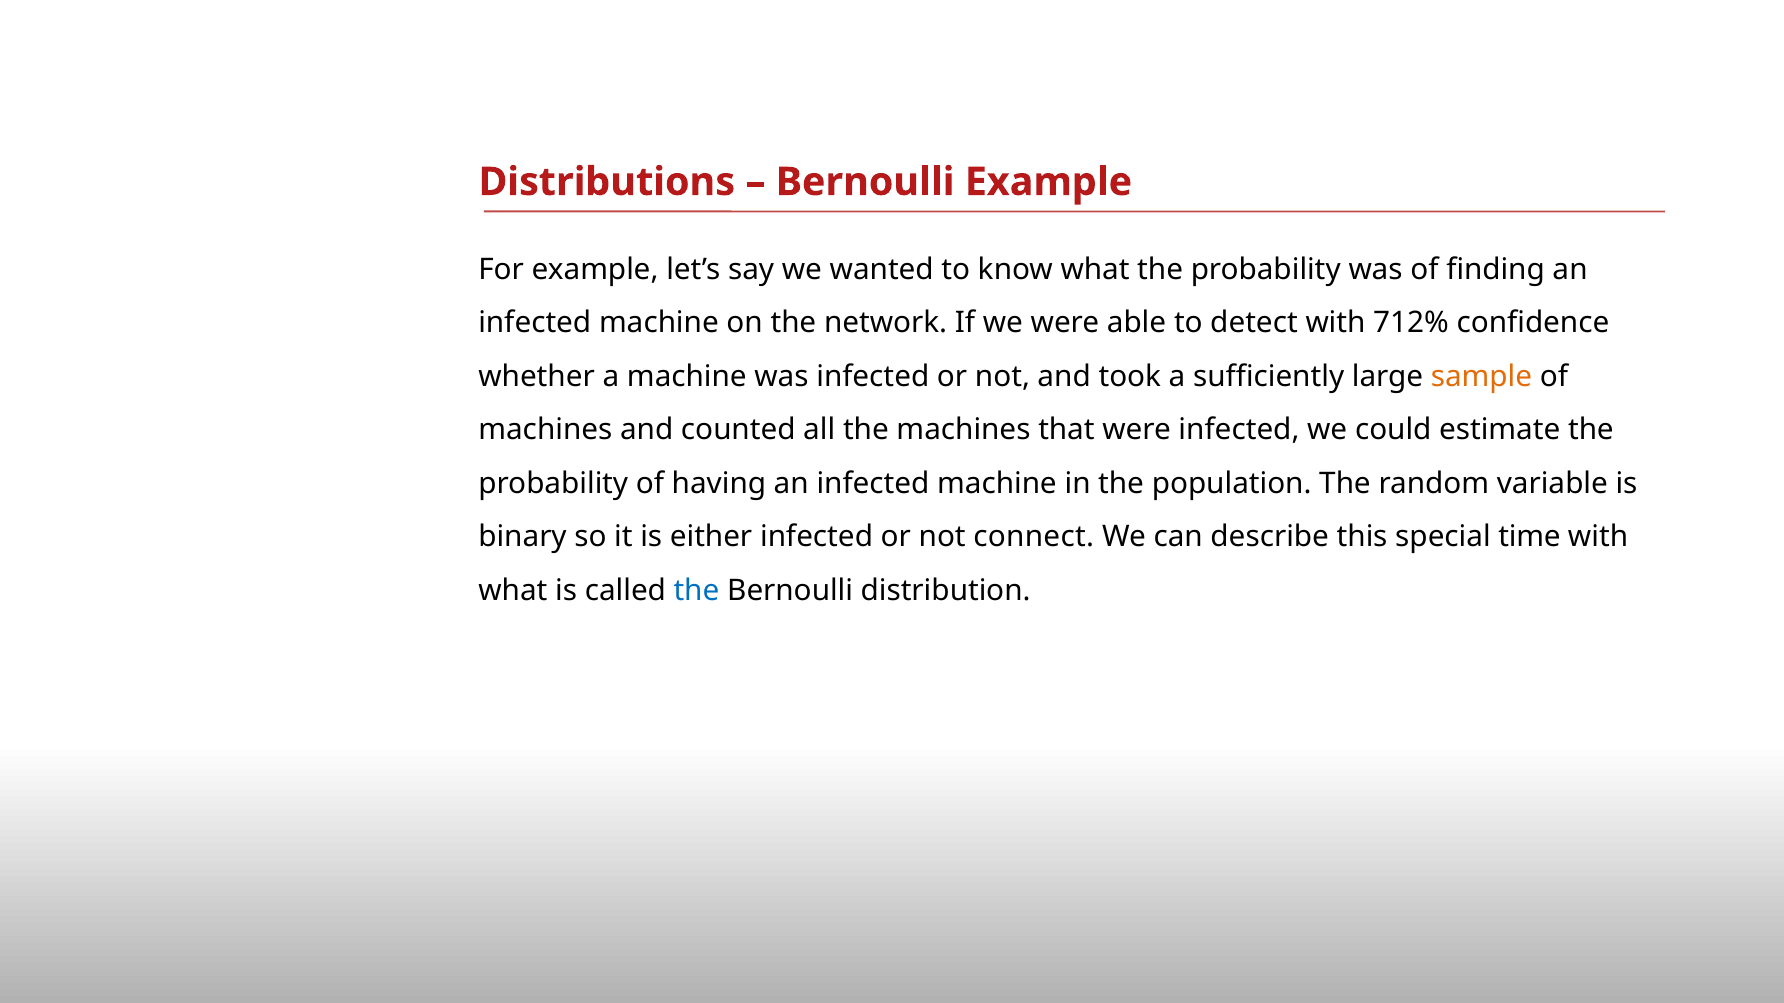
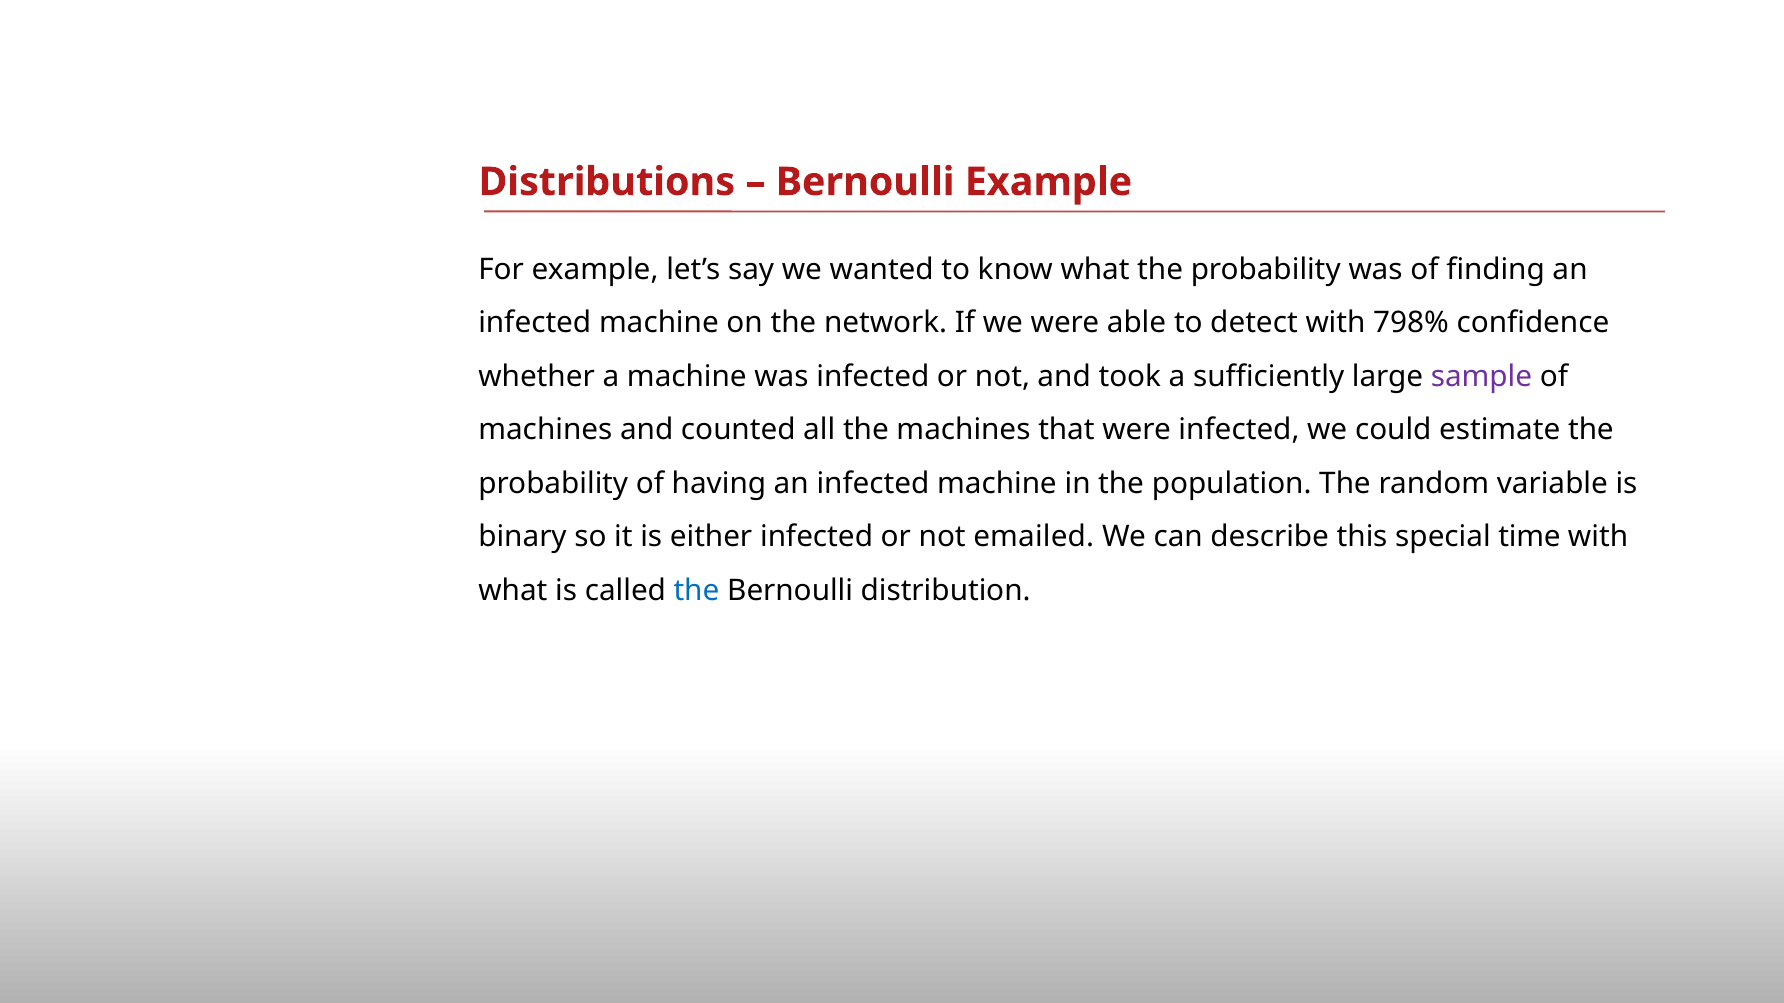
712%: 712% -> 798% (1411, 323)
sample colour: orange -> purple (1481, 377)
connect: connect -> emailed (1034, 537)
